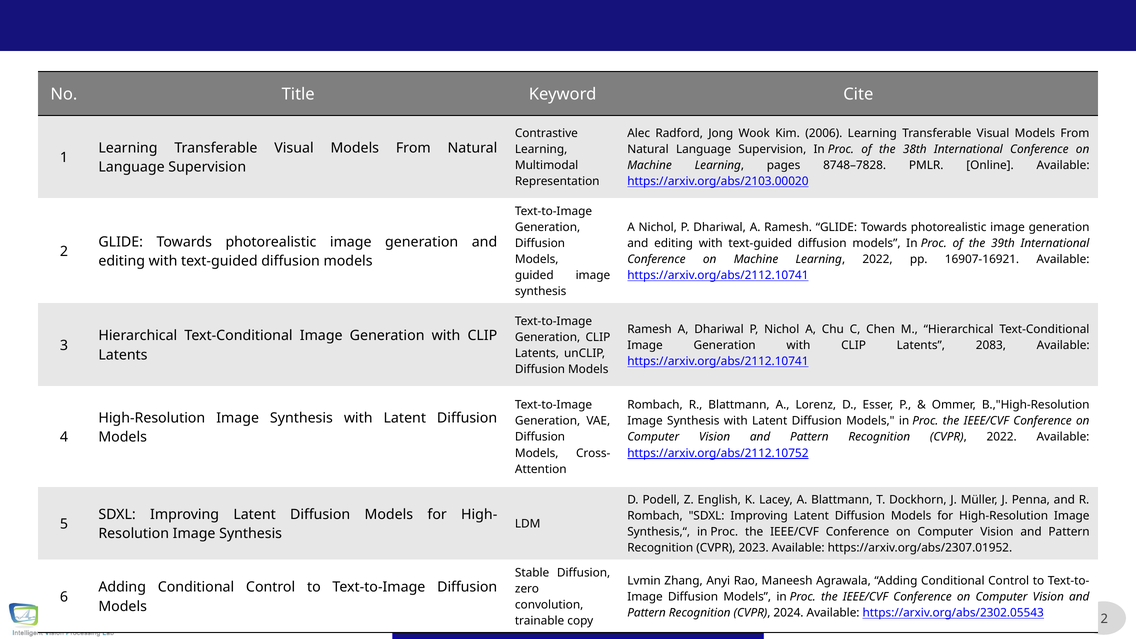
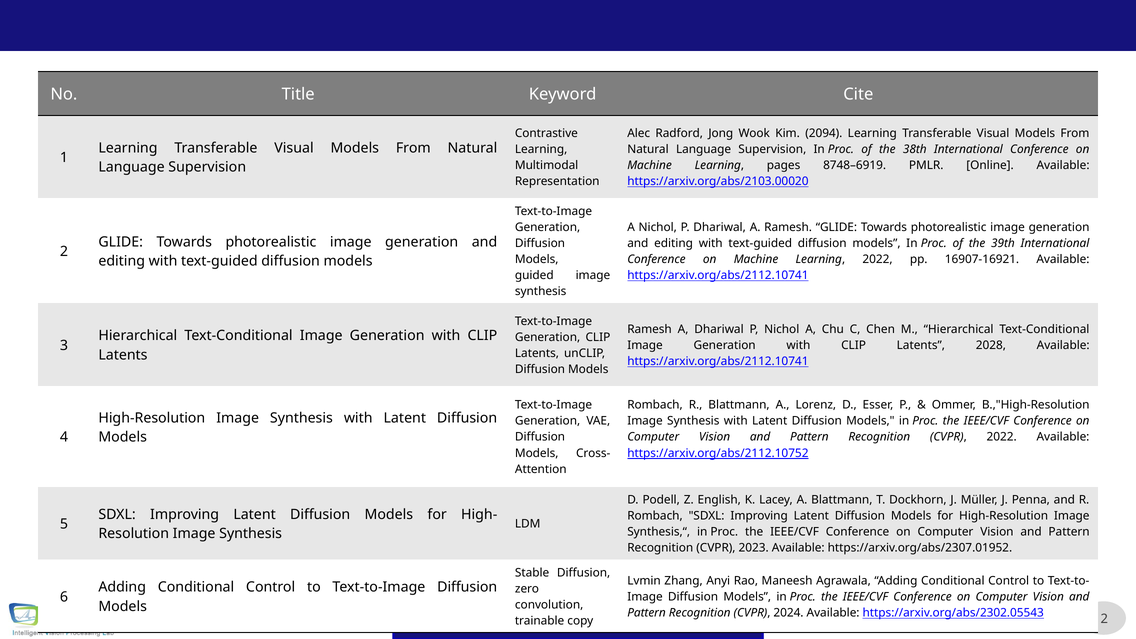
2006: 2006 -> 2094 (824, 133)
8748–7828: 8748–7828 -> 8748–6919 (855, 166)
2083: 2083 -> 2028 (991, 345)
